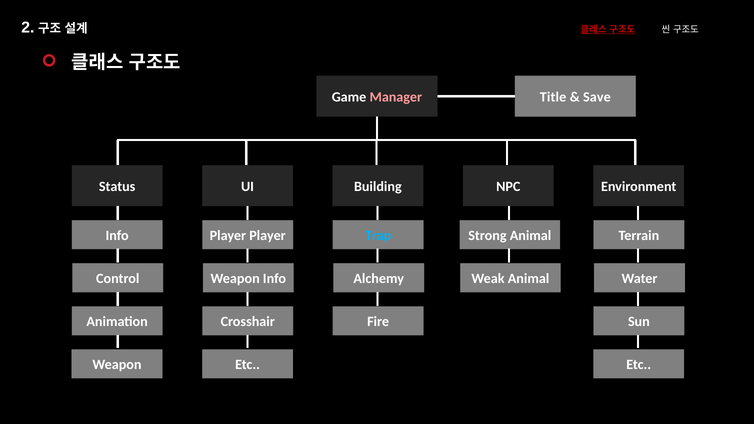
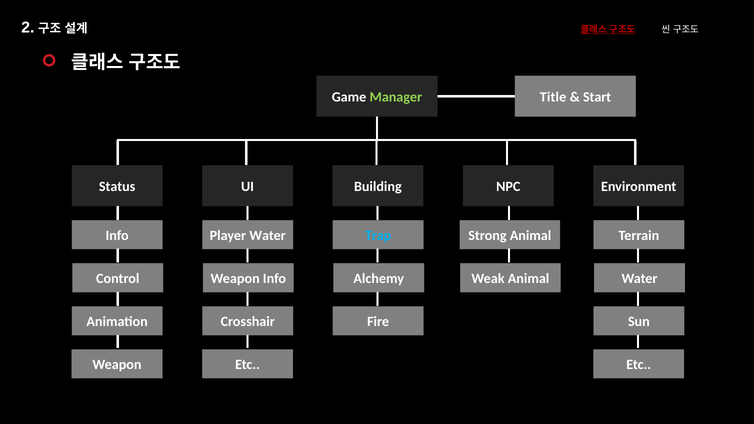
Manager colour: pink -> light green (396, 97)
Save: Save -> Start (597, 97)
Player Player: Player -> Water (268, 236)
